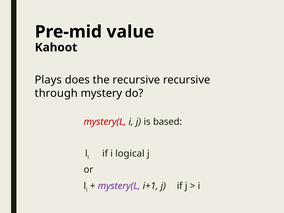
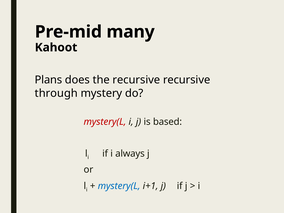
value: value -> many (131, 32)
Plays: Plays -> Plans (48, 80)
logical: logical -> always (130, 154)
mystery(L colour: purple -> blue (119, 186)
